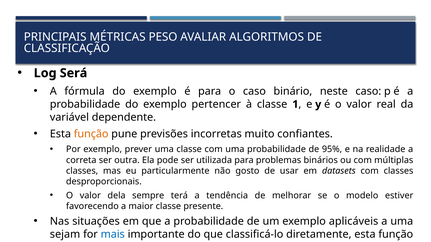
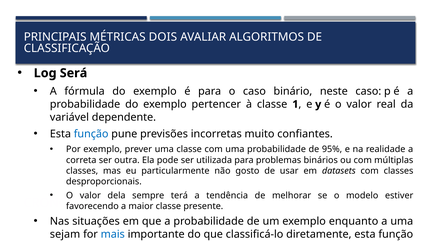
PESO: PESO -> DOIS (163, 37)
função colour: orange -> blue (91, 134)
aplicáveis: aplicáveis -> enquanto (354, 222)
